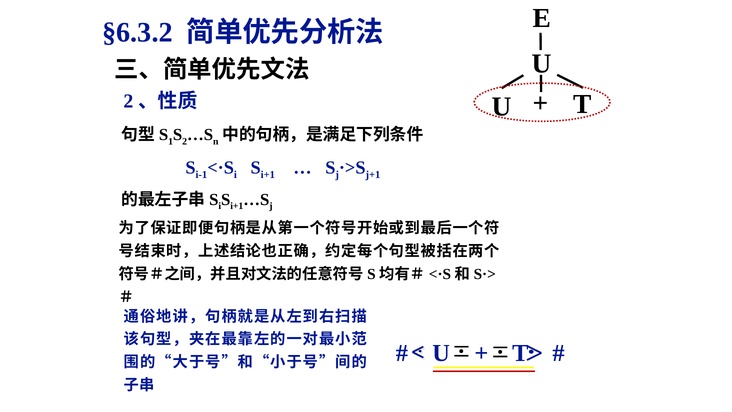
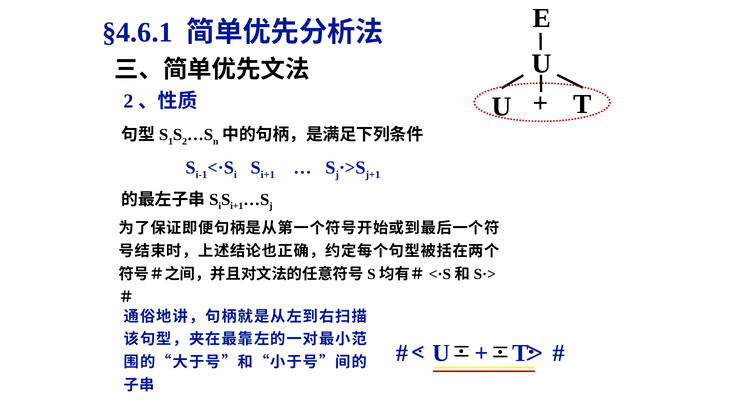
§6.3.2: §6.3.2 -> §4.6.1 (137, 32)
